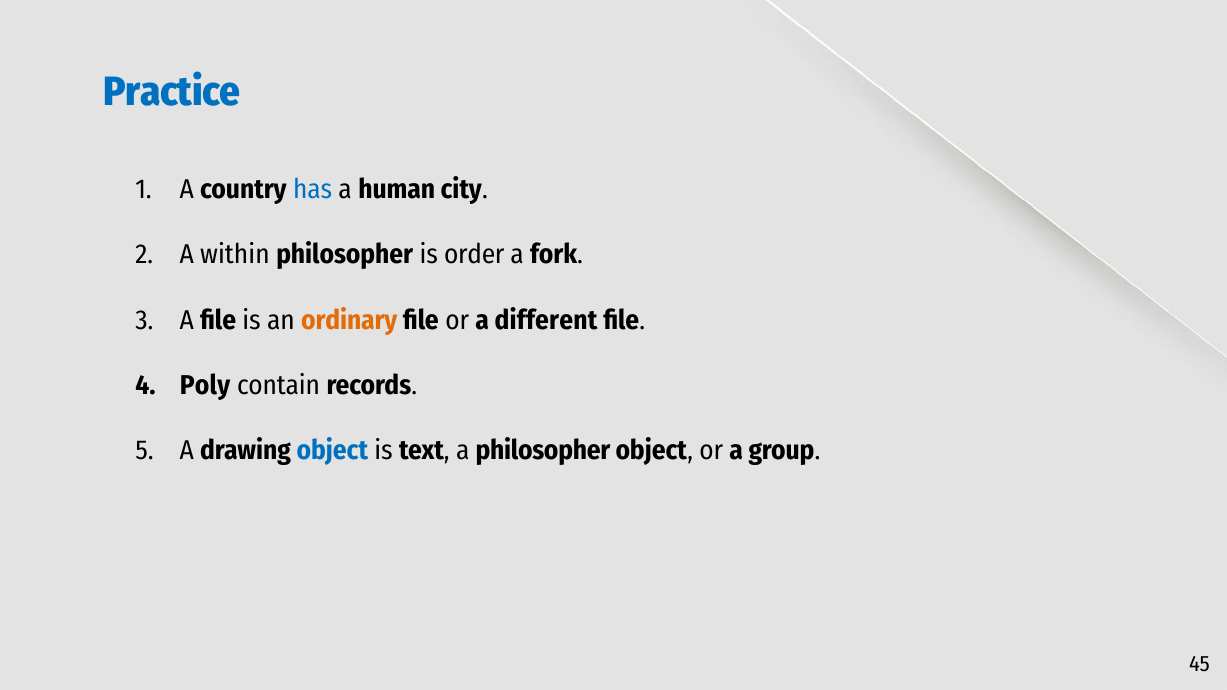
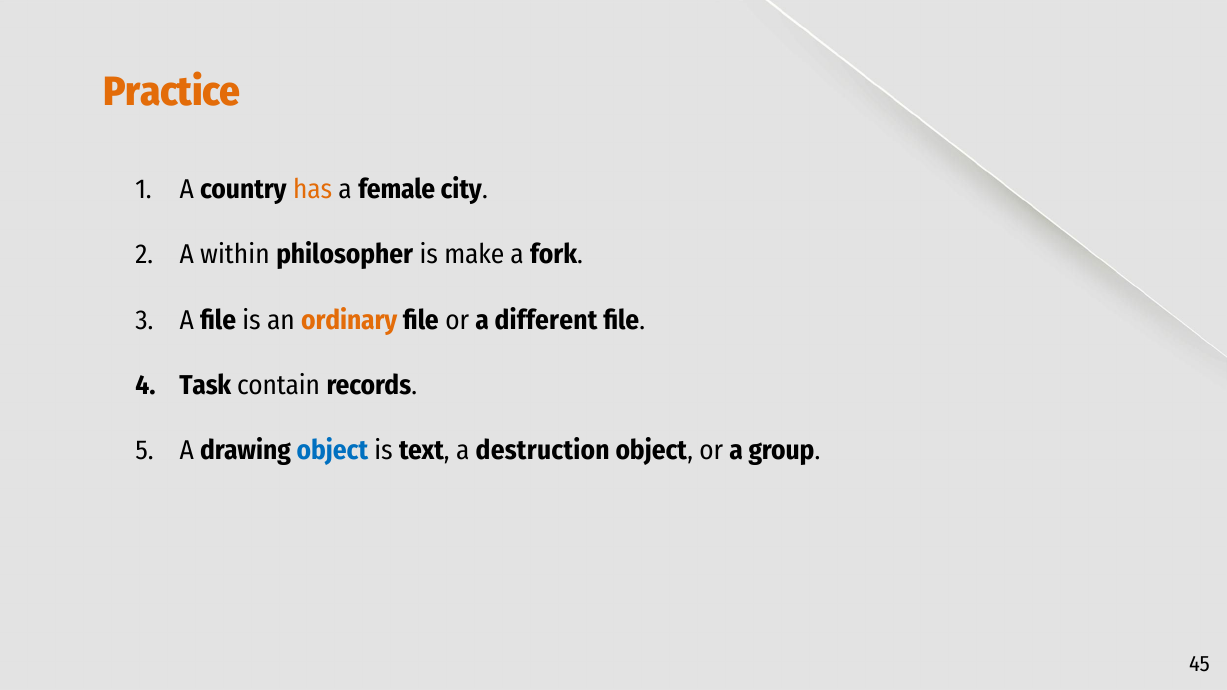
Practice colour: blue -> orange (172, 92)
has colour: blue -> orange (313, 190)
human: human -> female (397, 190)
order: order -> make (474, 255)
Poly: Poly -> Task (205, 386)
a philosopher: philosopher -> destruction (543, 451)
